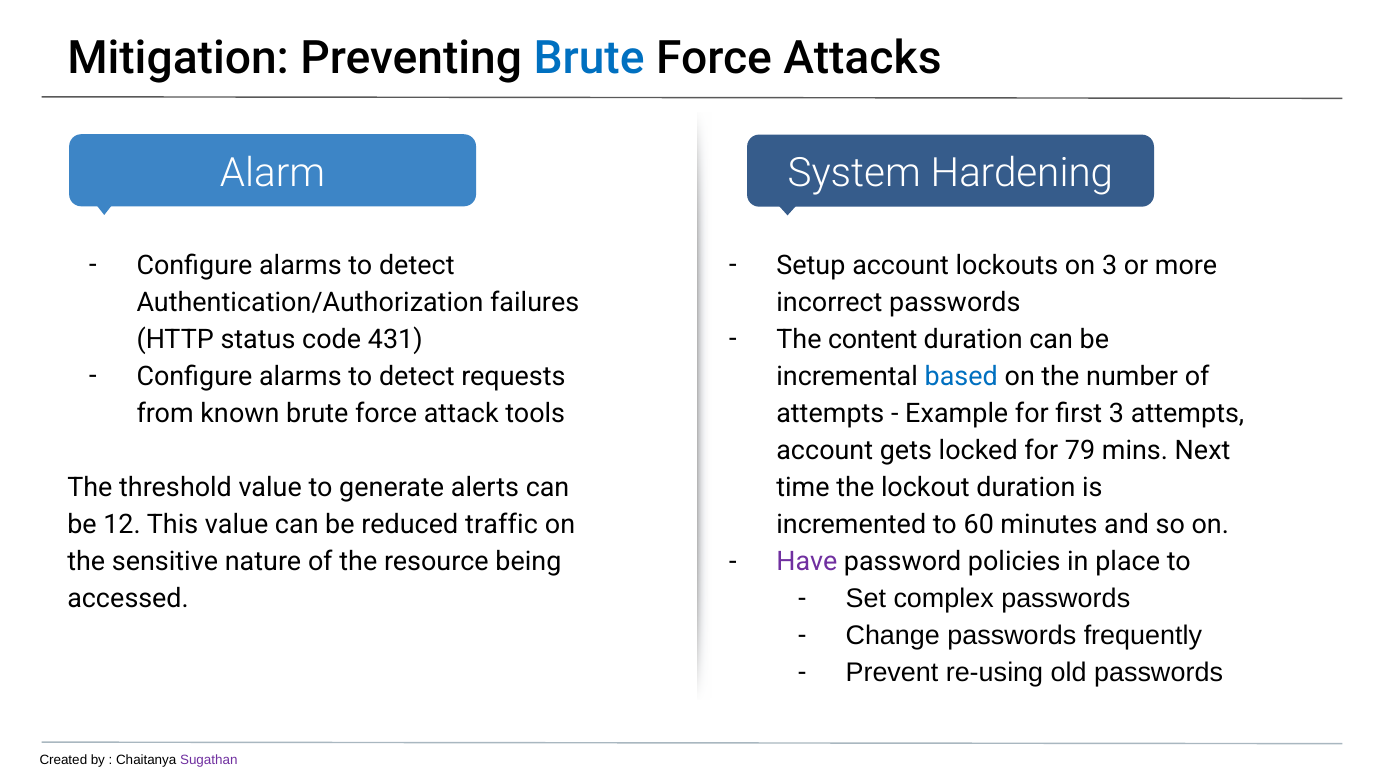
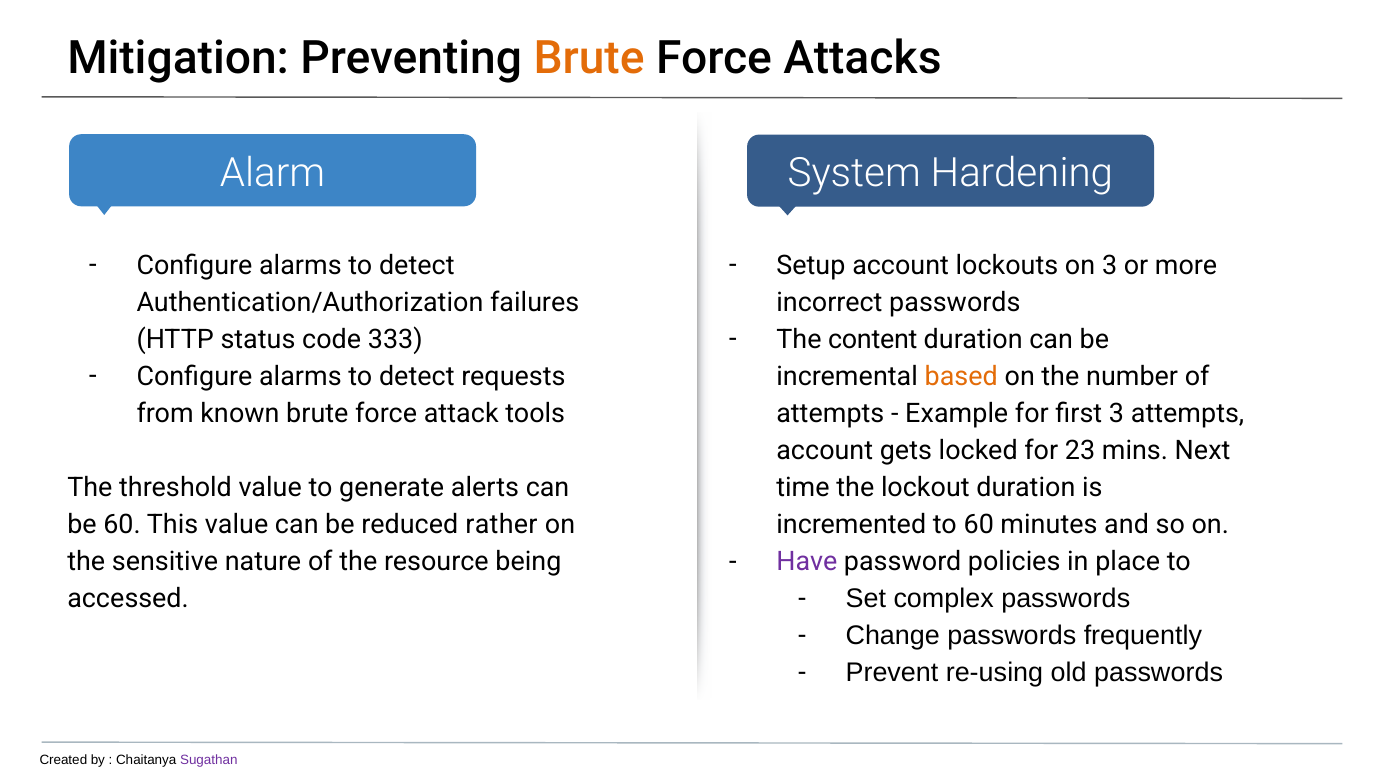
Brute colour: blue -> orange (589, 59)
431: 431 -> 333 (395, 340)
based colour: blue -> orange (961, 377)
79: 79 -> 23 (1080, 451)
be 12: 12 -> 60 (122, 525)
traffic: traffic -> rather (501, 525)
